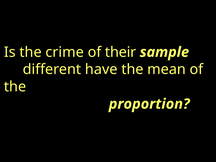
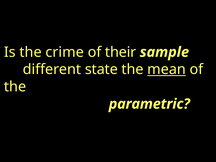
have: have -> state (101, 69)
mean underline: none -> present (167, 69)
proportion: proportion -> parametric (149, 104)
